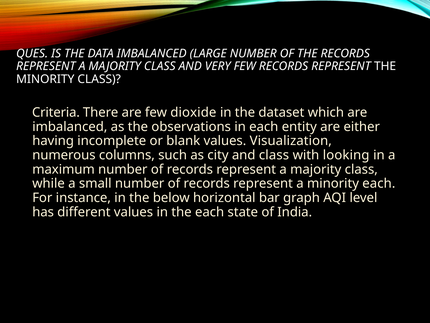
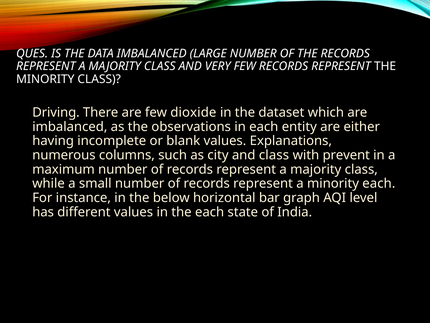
Criteria: Criteria -> Driving (56, 112)
Visualization: Visualization -> Explanations (291, 141)
looking: looking -> prevent (346, 155)
